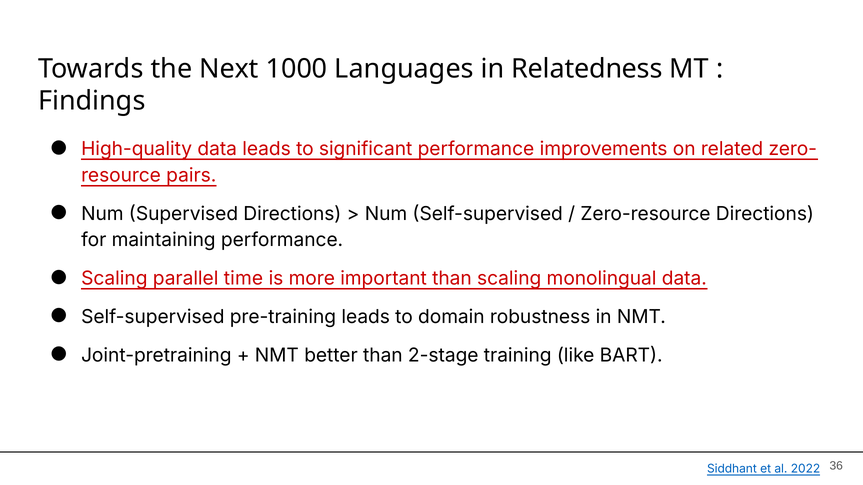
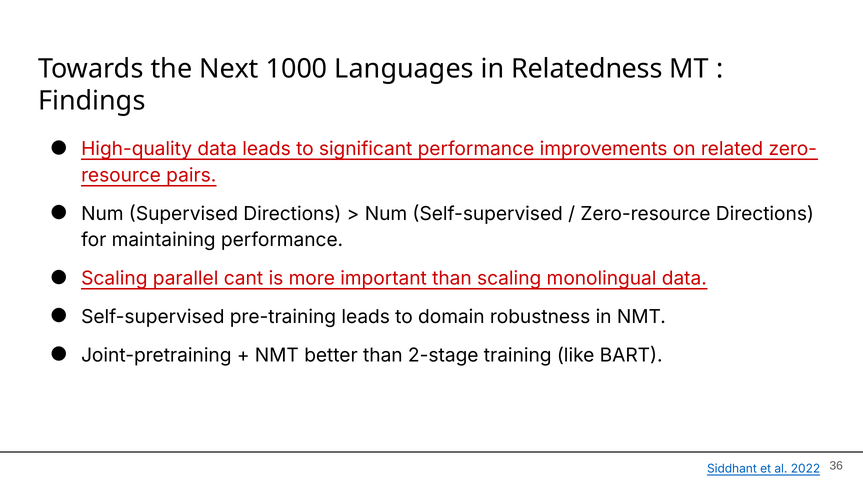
time: time -> cant (244, 279)
